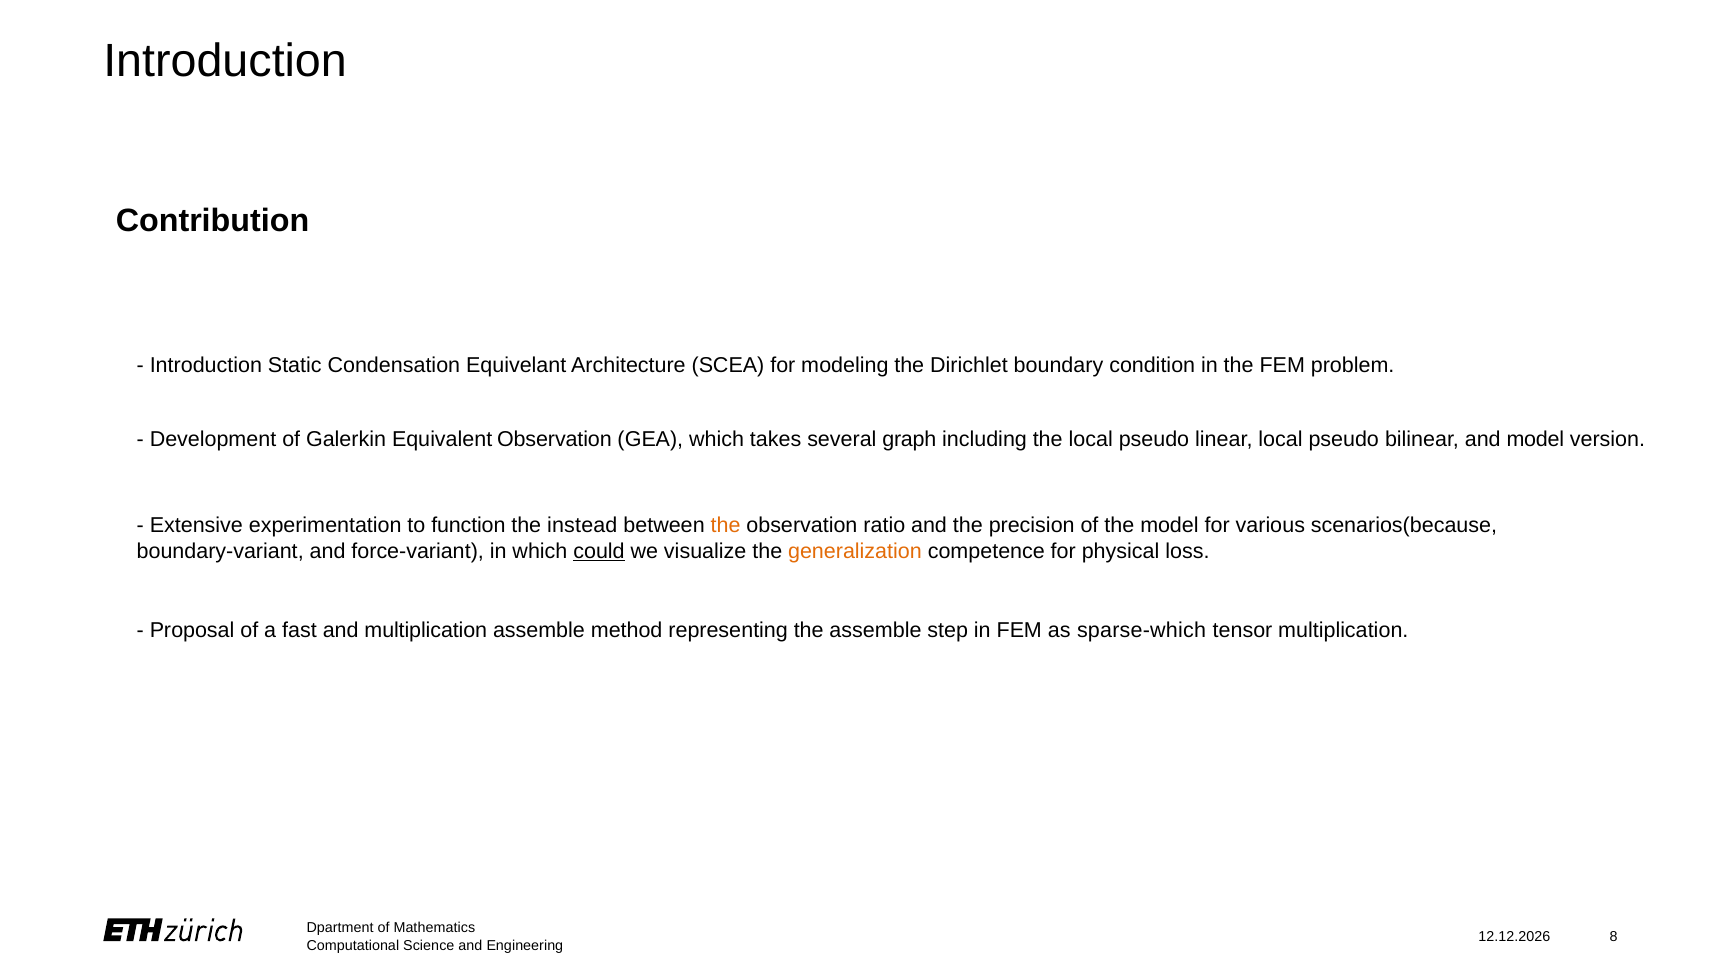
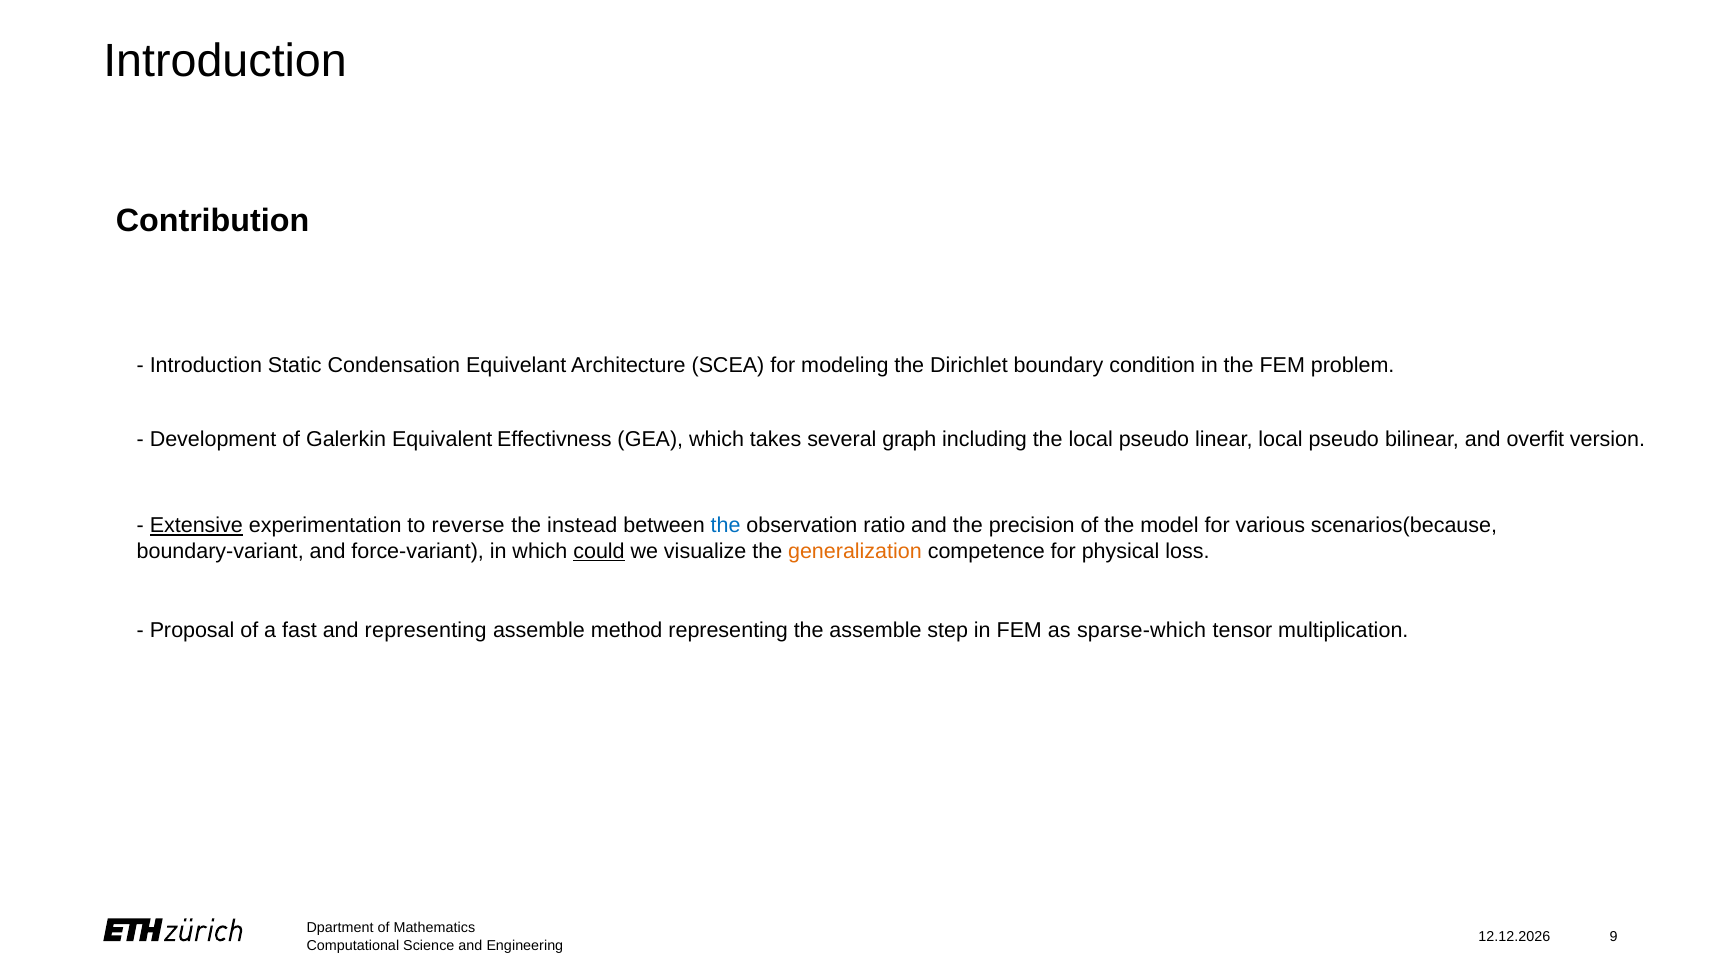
Equivalent Observation: Observation -> Effectivness (554, 440)
and model: model -> overfit (1535, 440)
Extensive underline: none -> present (196, 526)
function: function -> reverse (468, 526)
the colour: orange -> blue (726, 526)
and multiplication: multiplication -> representing (426, 630)
8: 8 -> 9 (1614, 937)
